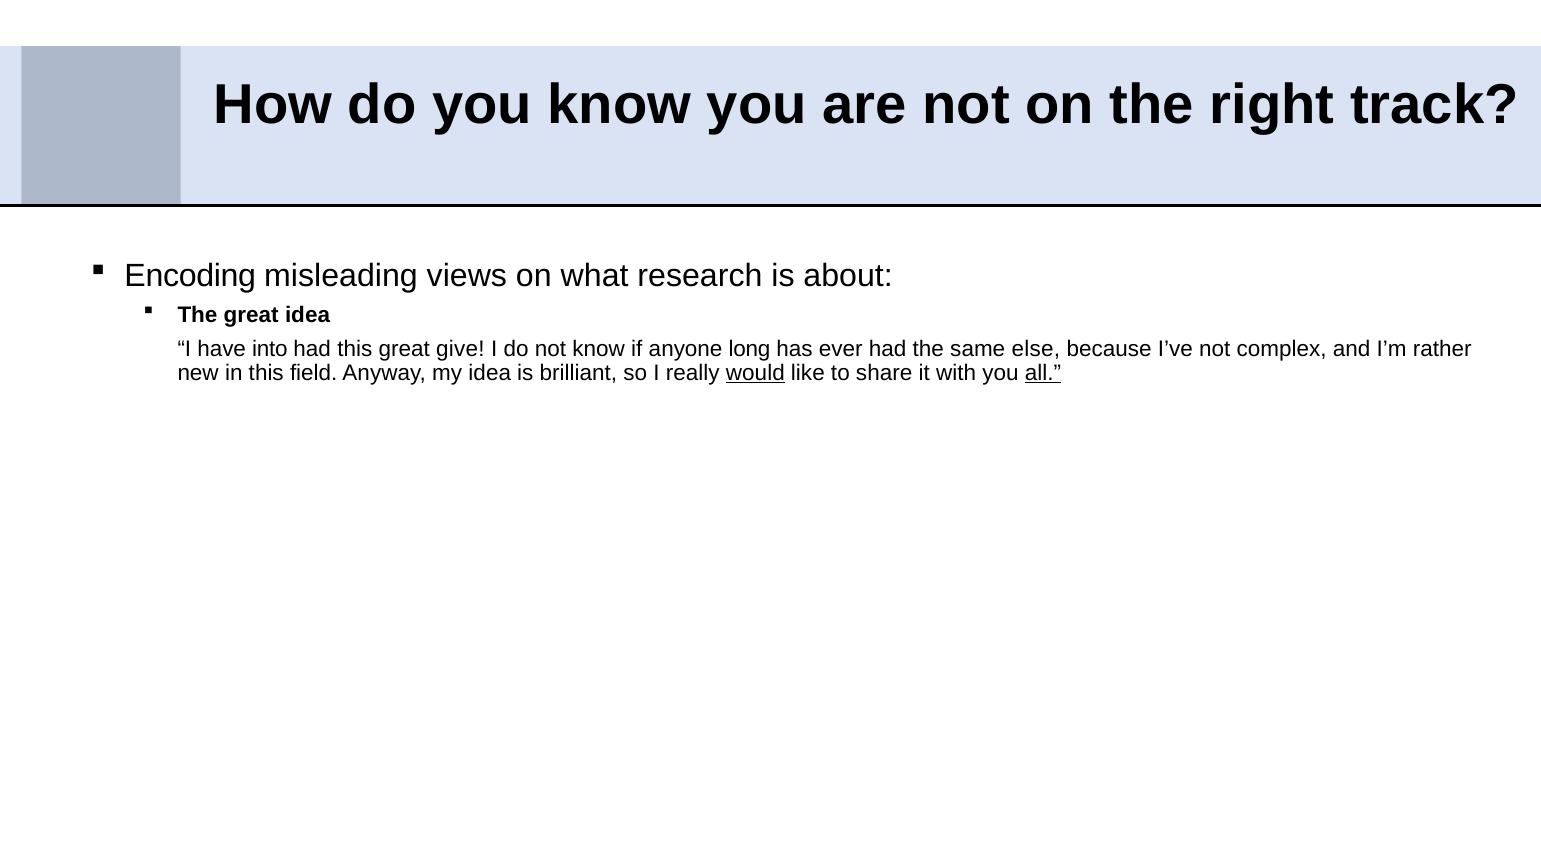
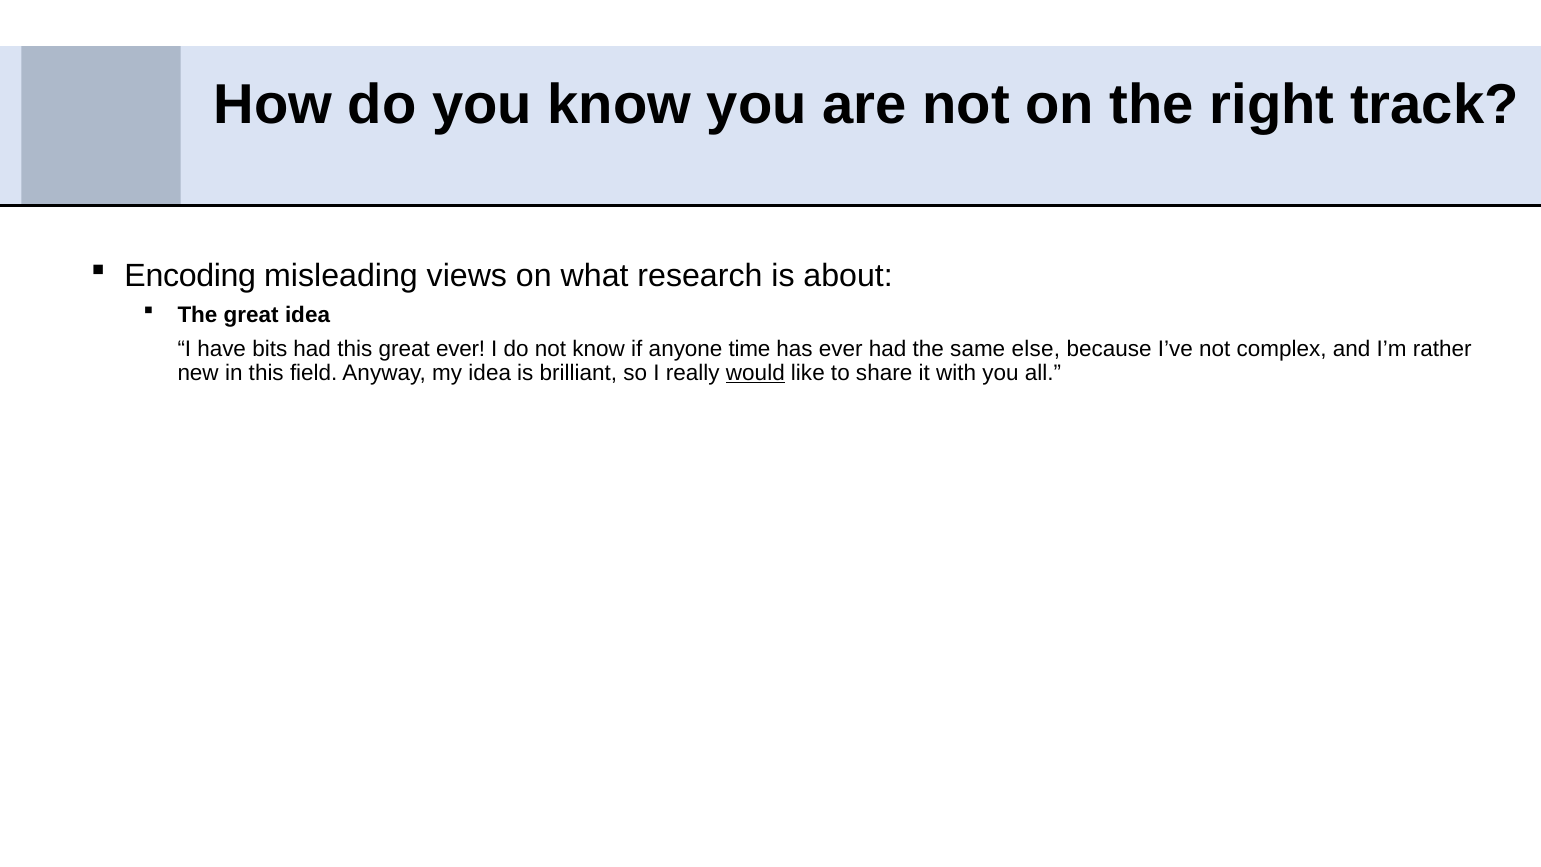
into: into -> bits (270, 349)
great give: give -> ever (461, 349)
long: long -> time (750, 349)
all underline: present -> none (1043, 373)
